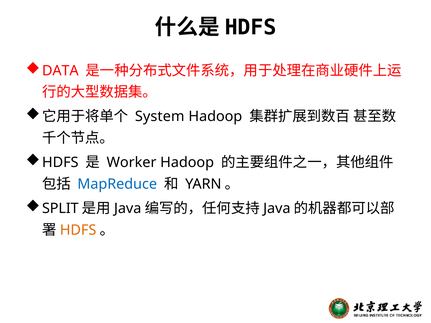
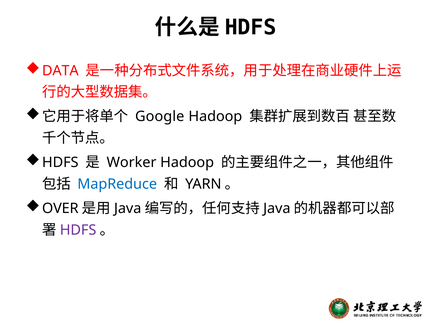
System: System -> Google (160, 117)
SPLIT: SPLIT -> OVER (60, 209)
HDFS colour: orange -> purple (78, 230)
